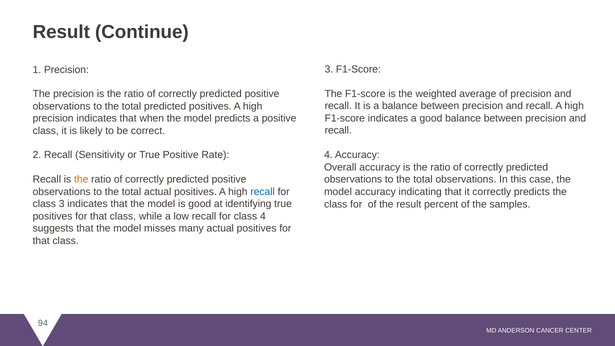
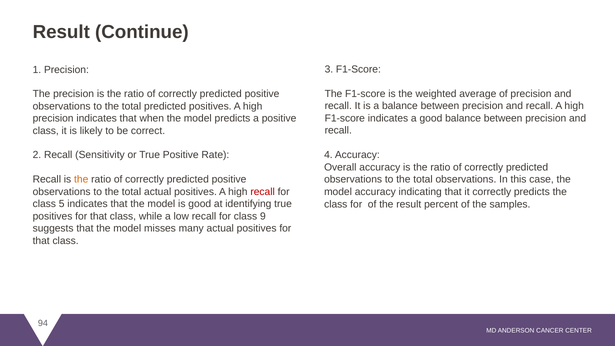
recall colour: blue -> red (263, 192)
3: 3 -> 5 (62, 204)
class 4: 4 -> 9 (263, 216)
